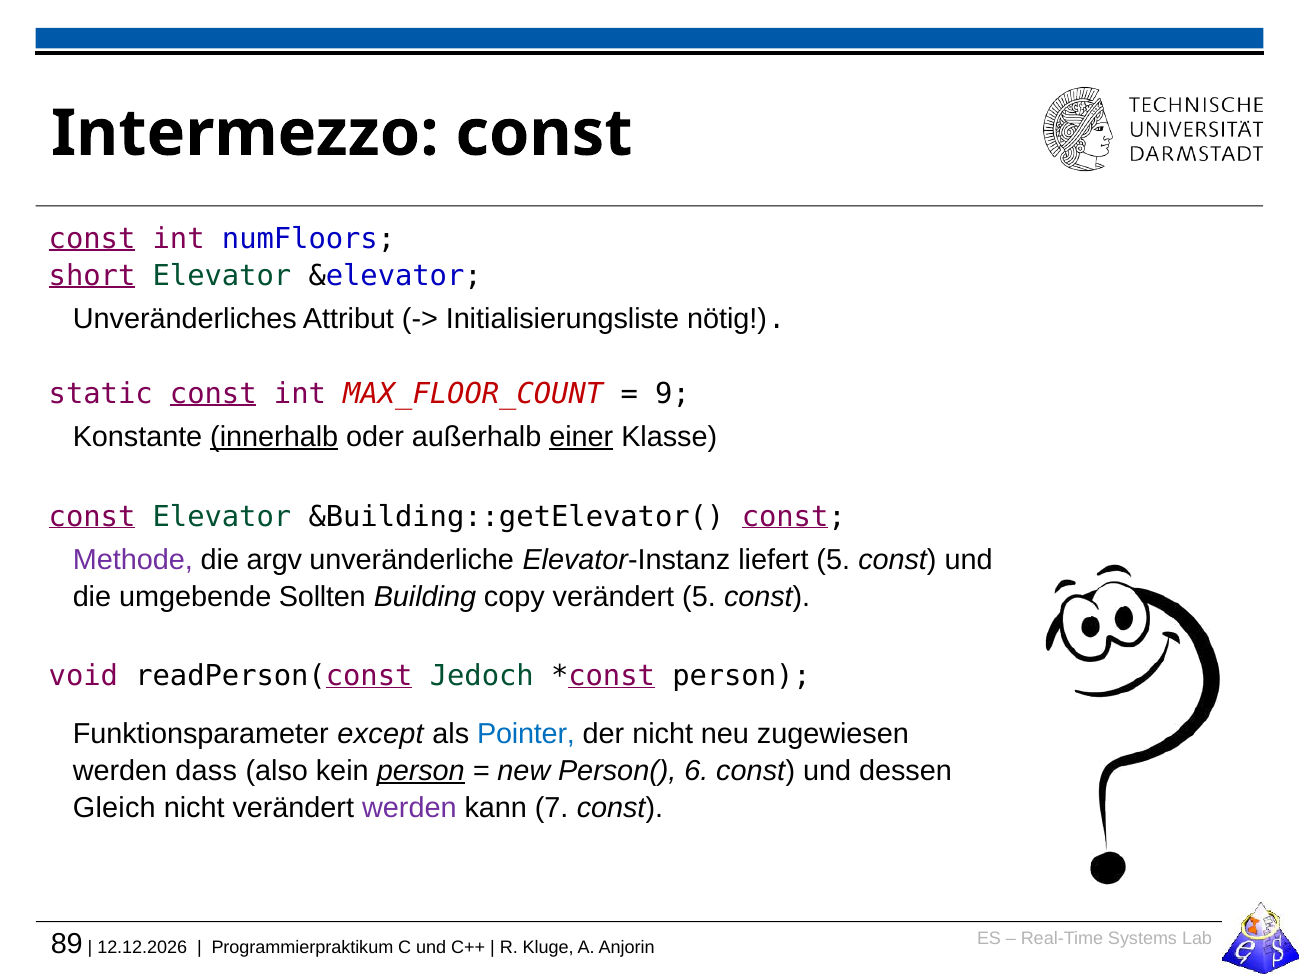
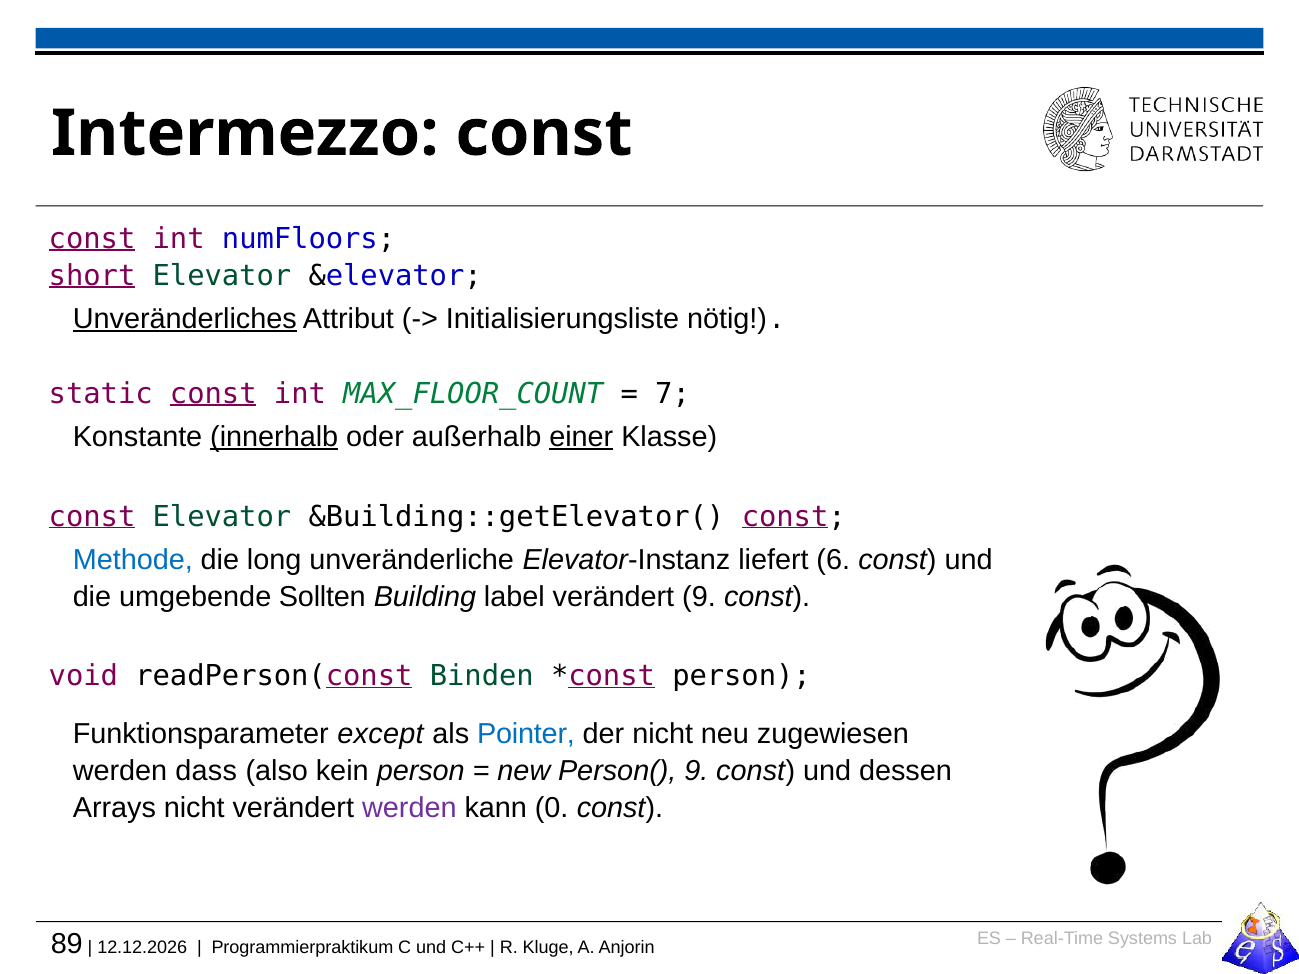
Unveränderliches underline: none -> present (185, 319)
MAX_FLOOR_COUNT colour: red -> green (473, 394)
9: 9 -> 7 (673, 394)
Methode colour: purple -> blue (133, 560)
argv: argv -> long (274, 560)
liefert 5: 5 -> 6 (833, 560)
copy: copy -> label (514, 597)
verändert 5: 5 -> 9 (699, 597)
Jedoch: Jedoch -> Binden (482, 676)
person underline: present -> none (421, 771)
Person( 6: 6 -> 9 (696, 771)
Gleich: Gleich -> Arrays (114, 808)
7: 7 -> 0 (552, 808)
